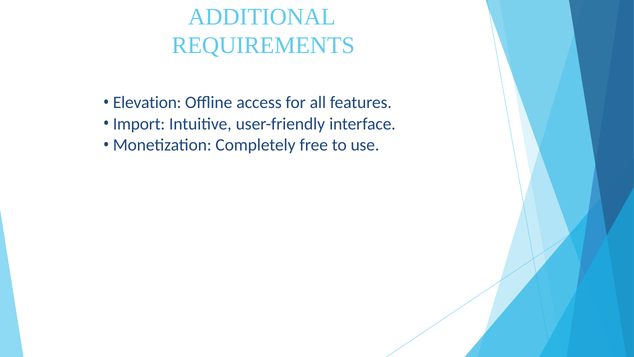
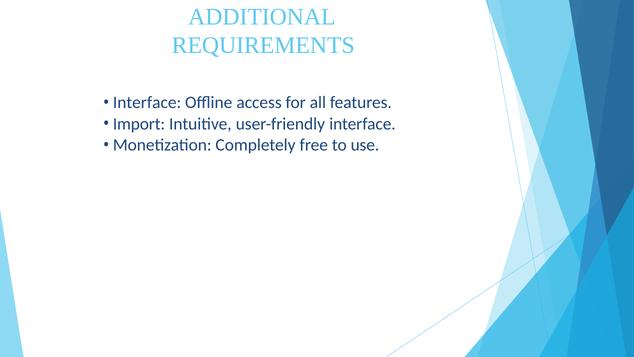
Elevation: Elevation -> Interface (147, 103)
